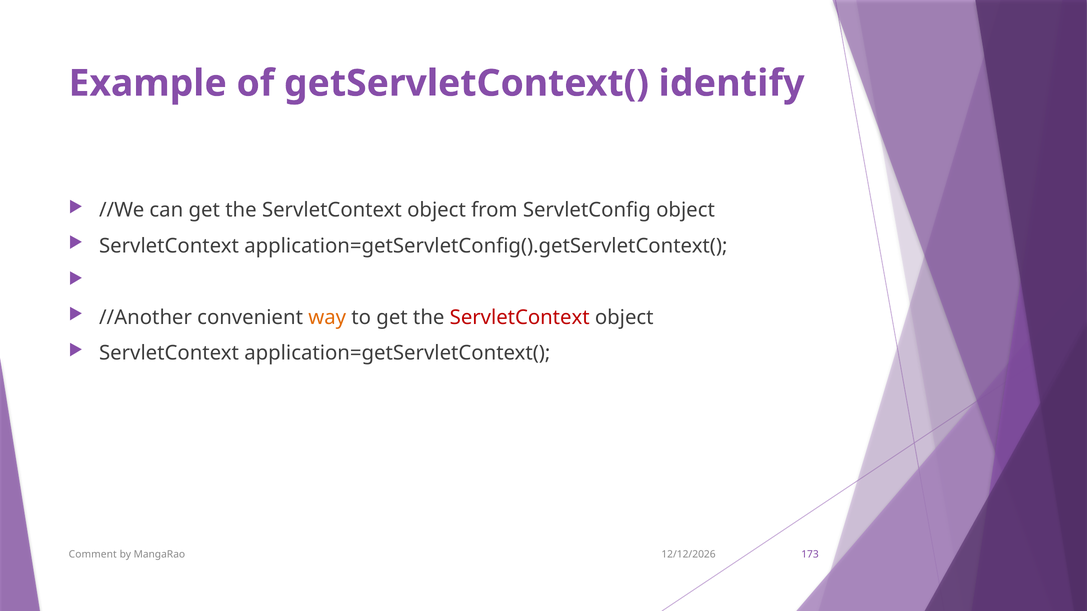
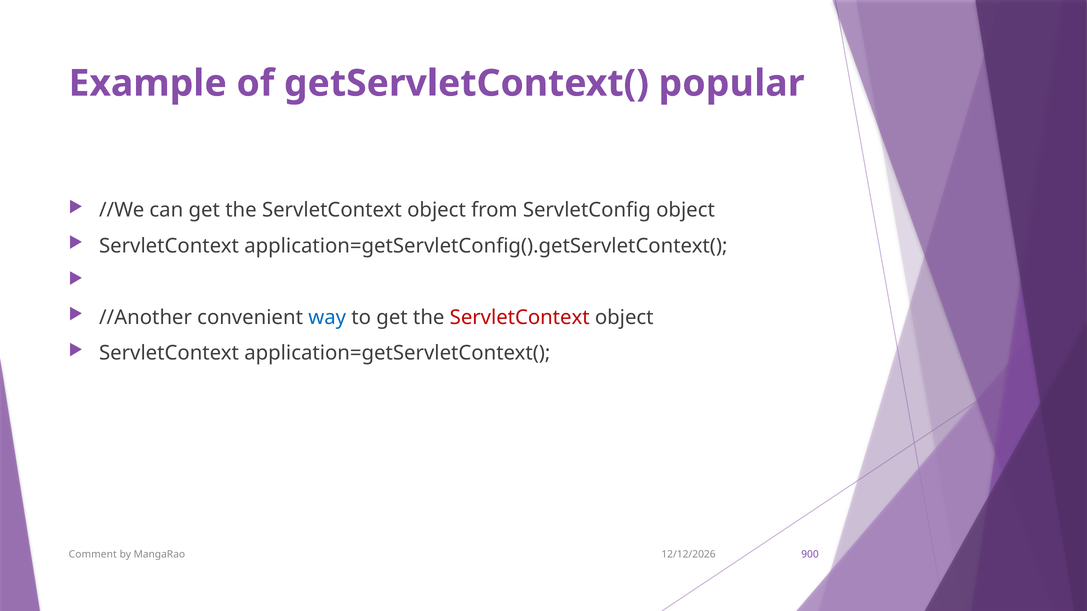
identify: identify -> popular (732, 83)
way colour: orange -> blue (327, 318)
173: 173 -> 900 (810, 555)
